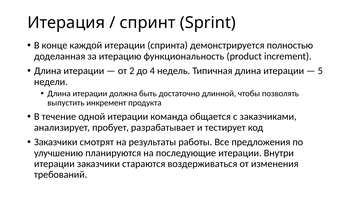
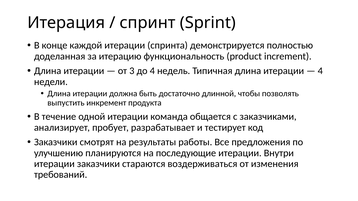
2: 2 -> 3 (132, 71)
5: 5 -> 4 (320, 71)
